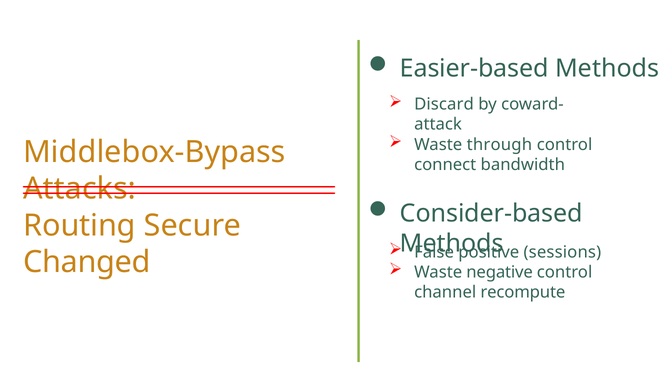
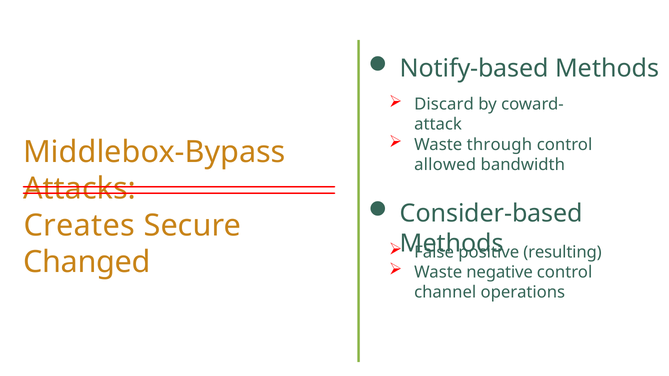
Easier-based: Easier-based -> Notify-based (474, 69)
connect: connect -> allowed (445, 165)
Routing: Routing -> Creates (79, 226)
sessions: sessions -> resulting (563, 252)
recompute: recompute -> operations (523, 292)
